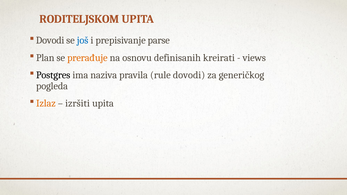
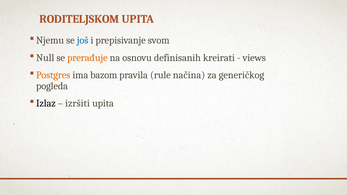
Dovodi: Dovodi -> Njemu (50, 40)
parse: parse -> svom (159, 40)
Plan: Plan -> Null (45, 58)
Postgres colour: black -> orange (53, 75)
naziva: naziva -> bazom (104, 75)
rule dovodi: dovodi -> načina (189, 75)
Izlaz colour: orange -> black (46, 103)
